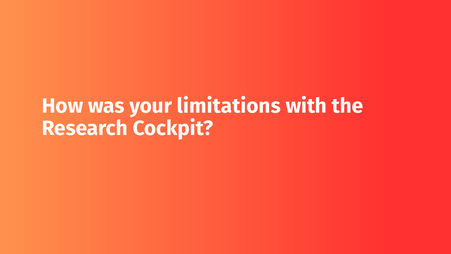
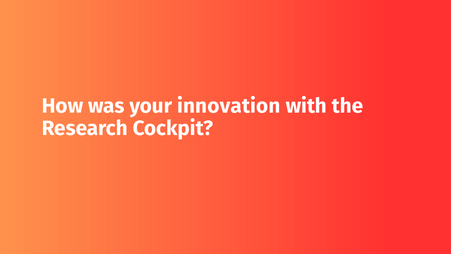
limitations: limitations -> innovation (229, 106)
